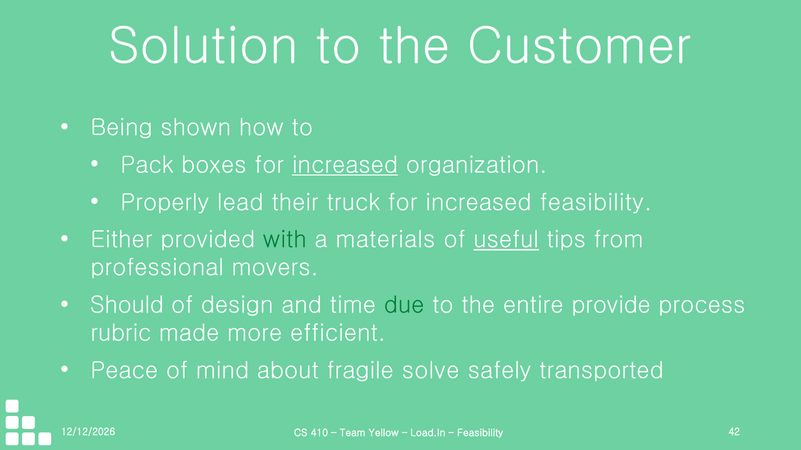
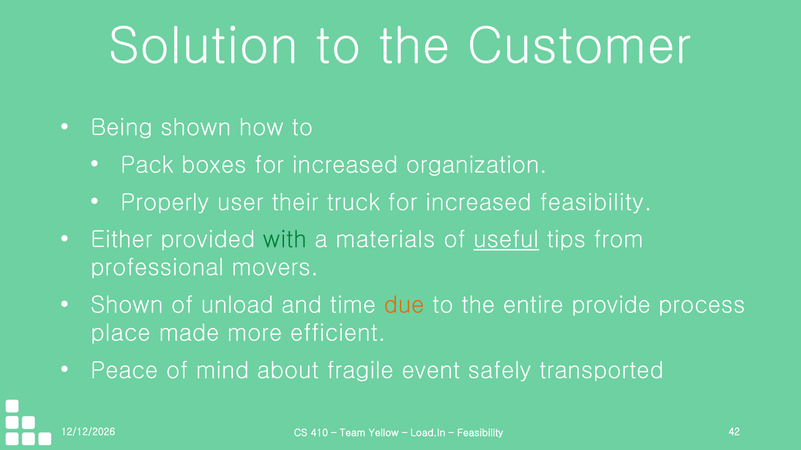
increased underline: present -> none (345, 165)
lead: lead -> user (240, 203)
Should: Should -> Shown (127, 305)
design: design -> unload (237, 305)
due colour: green -> orange (404, 305)
rubric: rubric -> place (121, 333)
solve: solve -> event (431, 371)
